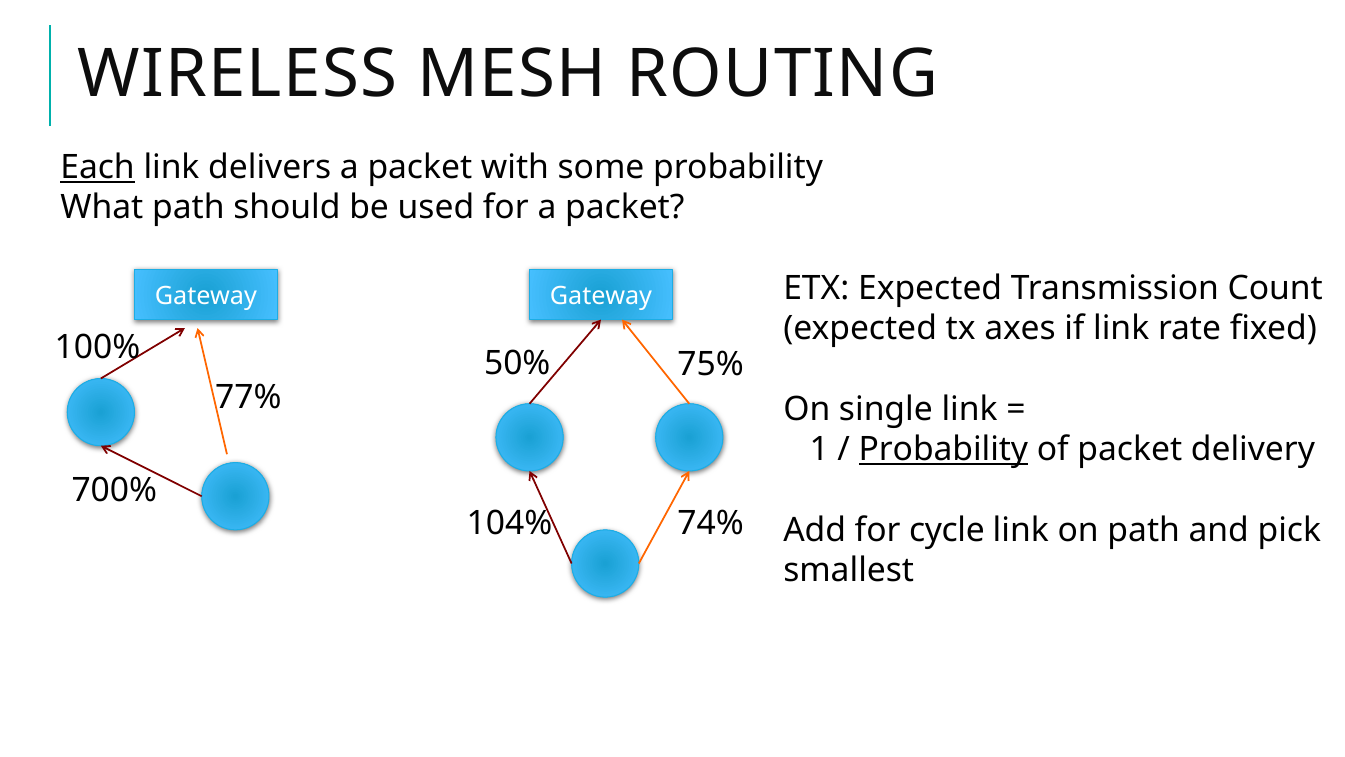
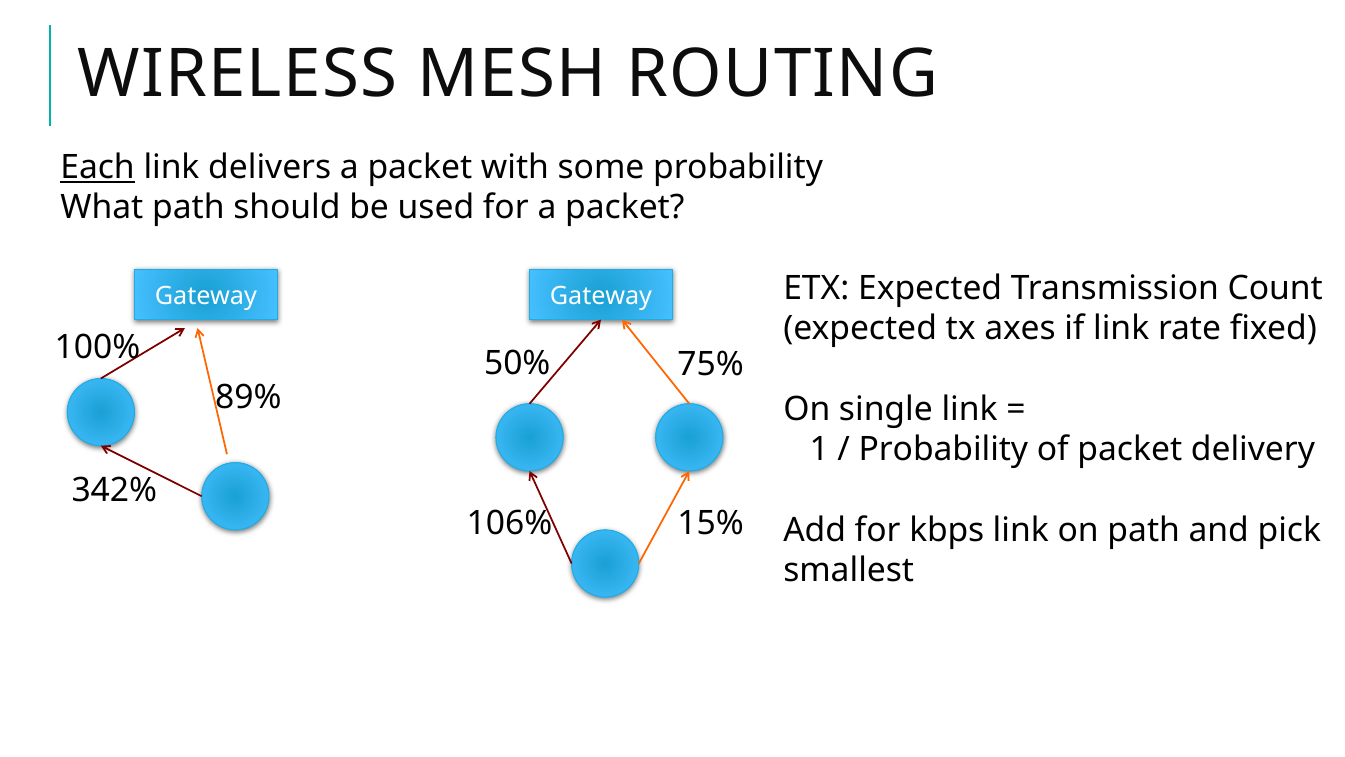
77%: 77% -> 89% (248, 397)
Probability underline: present -> none (943, 449)
700%: 700% -> 342% (114, 490)
74%: 74% -> 15% (711, 523)
104%: 104% -> 106% (509, 523)
cycle: cycle -> kbps (947, 530)
